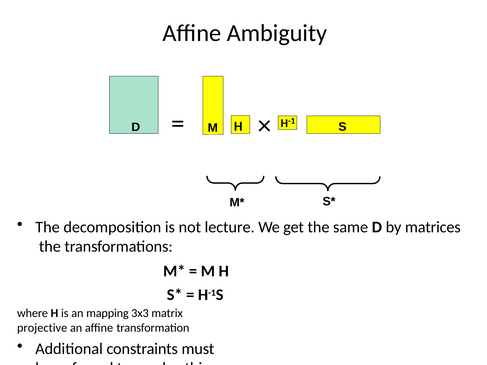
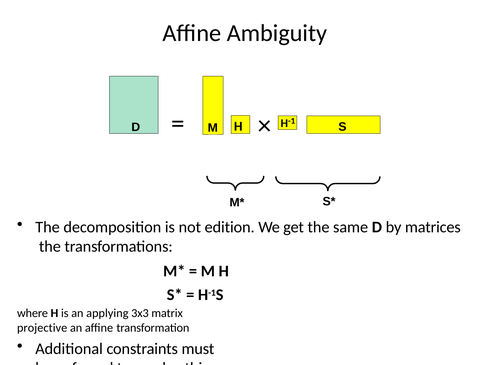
lecture: lecture -> edition (230, 227)
mapping: mapping -> applying (107, 313)
